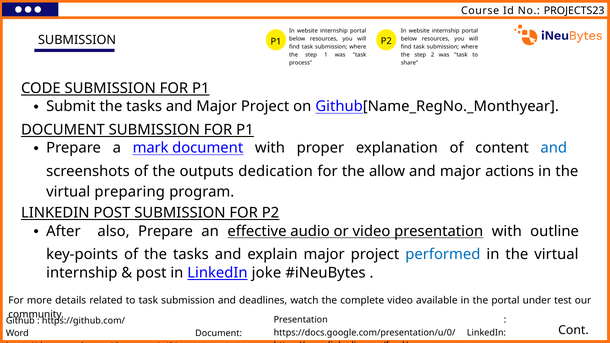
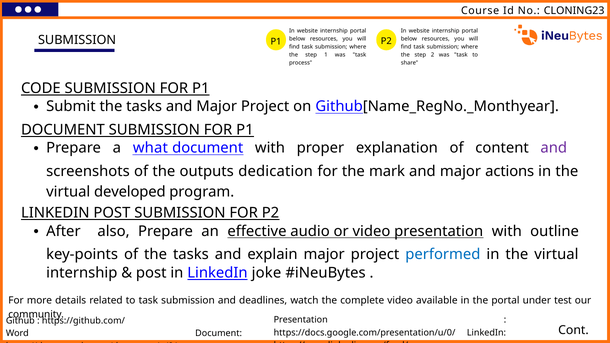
PROJECTS23: PROJECTS23 -> CLONING23 (574, 11)
mark: mark -> what (150, 148)
and colour: blue -> purple (554, 148)
allow: allow -> mark (387, 171)
preparing: preparing -> developed (130, 192)
